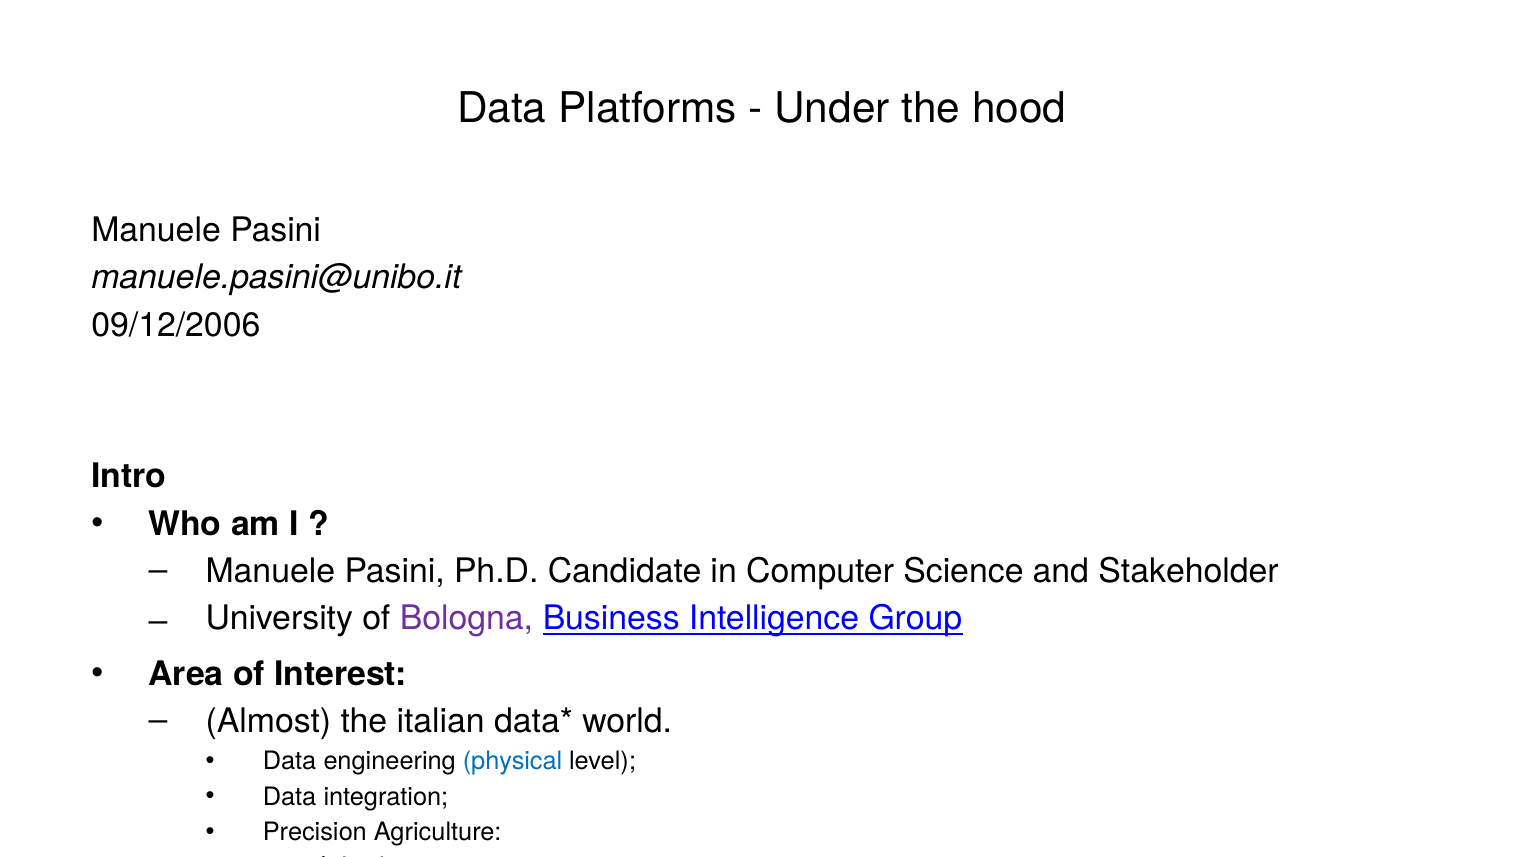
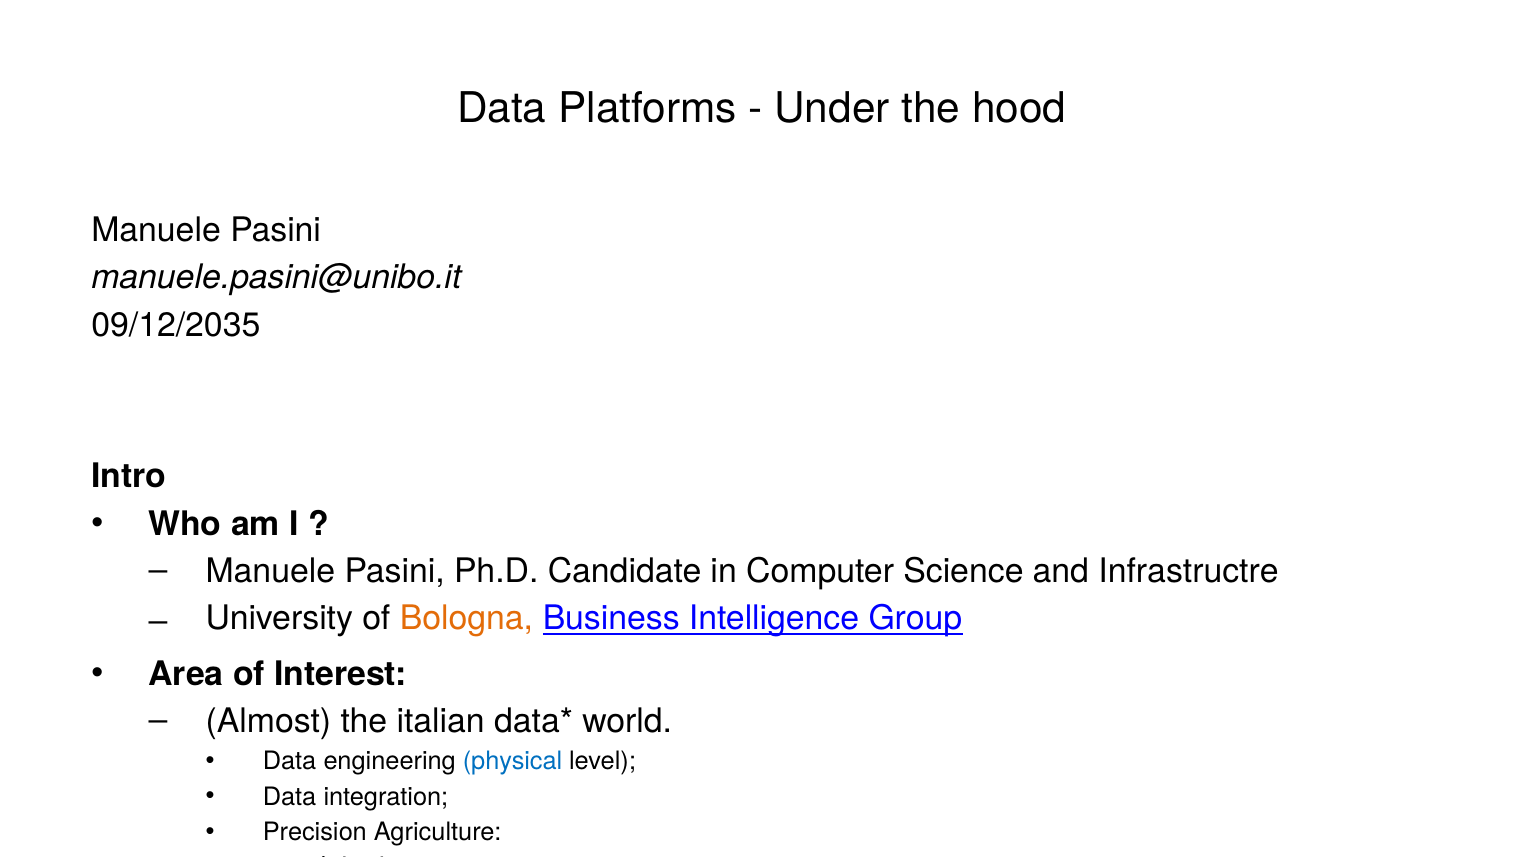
09/12/2006: 09/12/2006 -> 09/12/2035 (176, 325)
and Stakeholder: Stakeholder -> Infrastructre (1189, 571)
Bologna colour: purple -> orange (466, 619)
